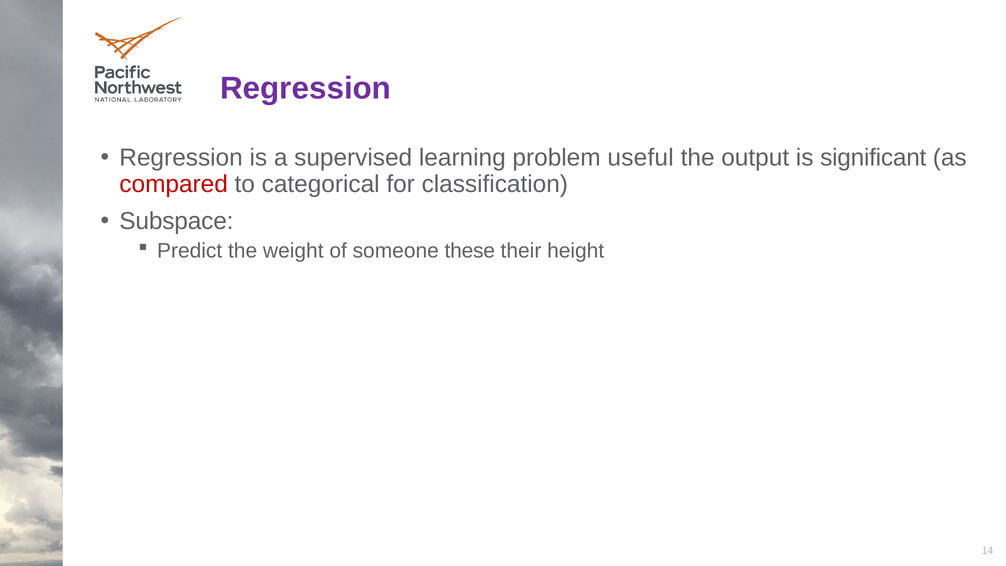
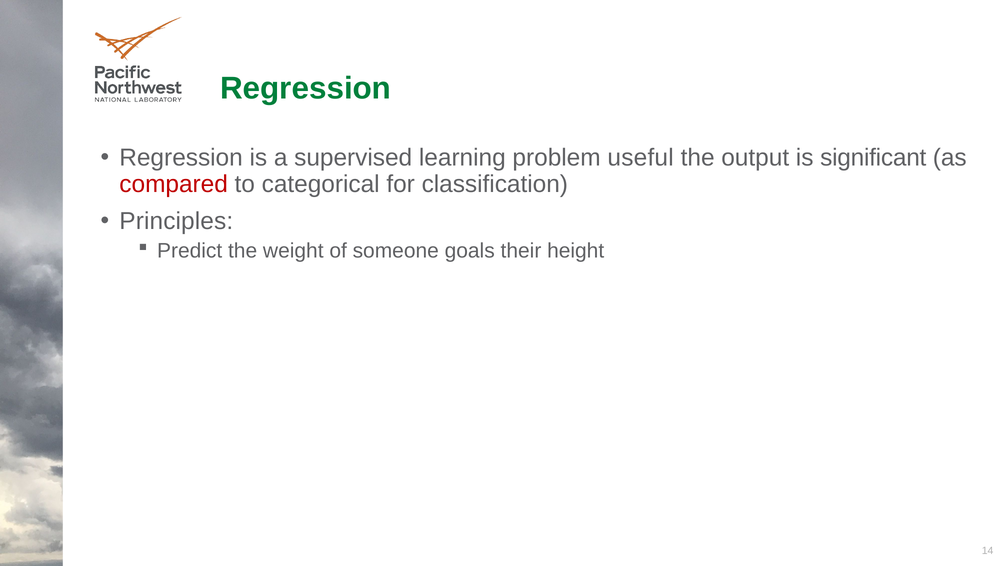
Regression colour: purple -> green (306, 88)
Subspace: Subspace -> Principles (176, 221)
these: these -> goals (470, 251)
